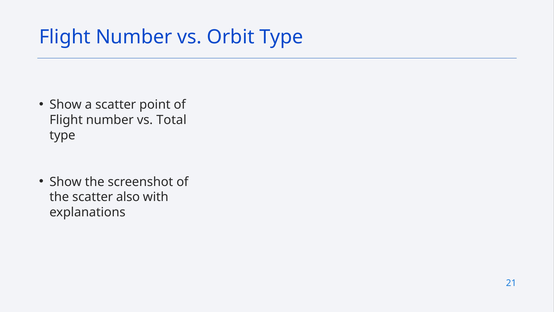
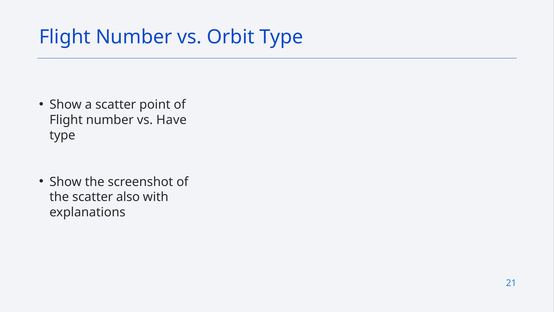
Total: Total -> Have (171, 120)
